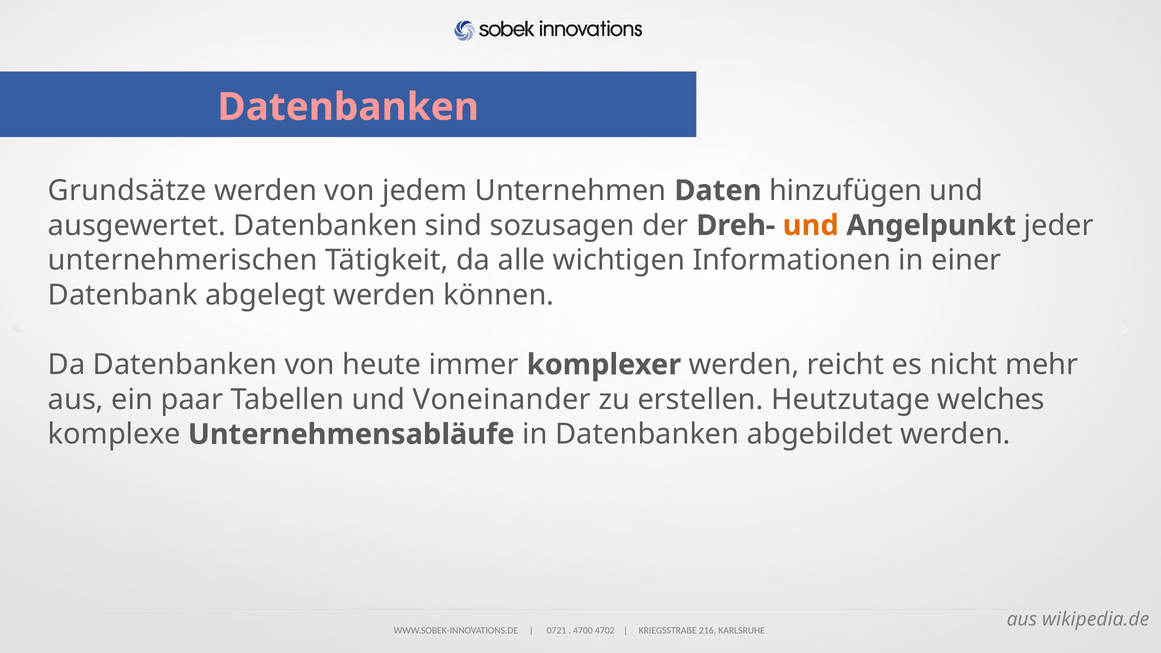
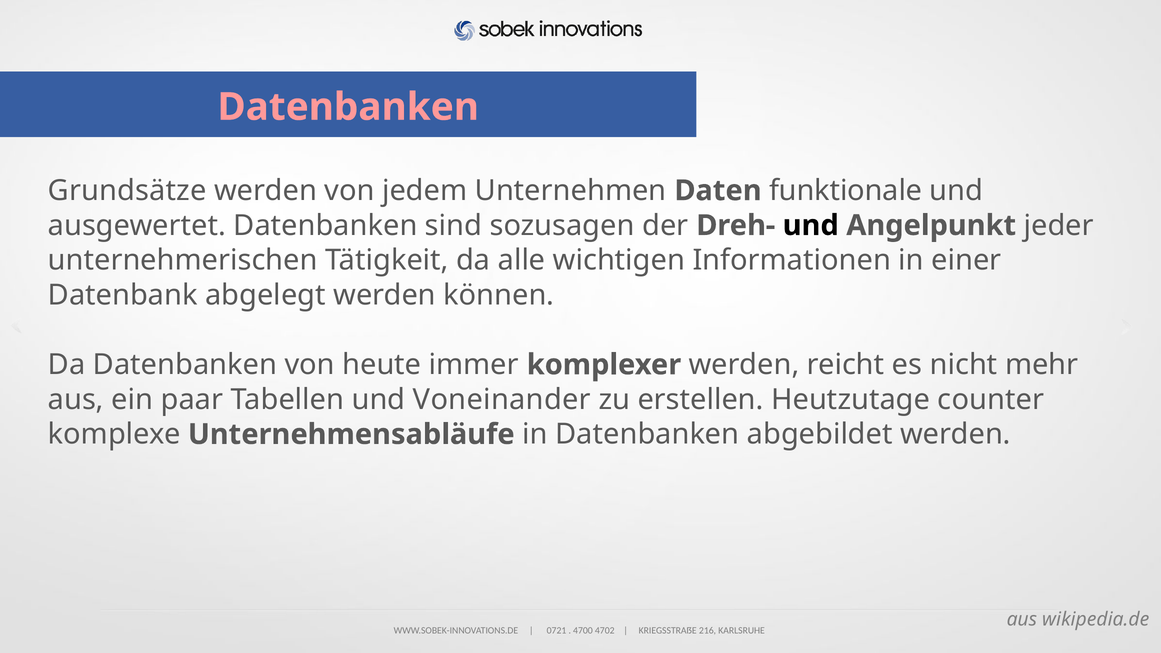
hinzufügen: hinzufügen -> funktionale (846, 191)
und colour: orange -> black (811, 225)
welches: welches -> counter (991, 400)
